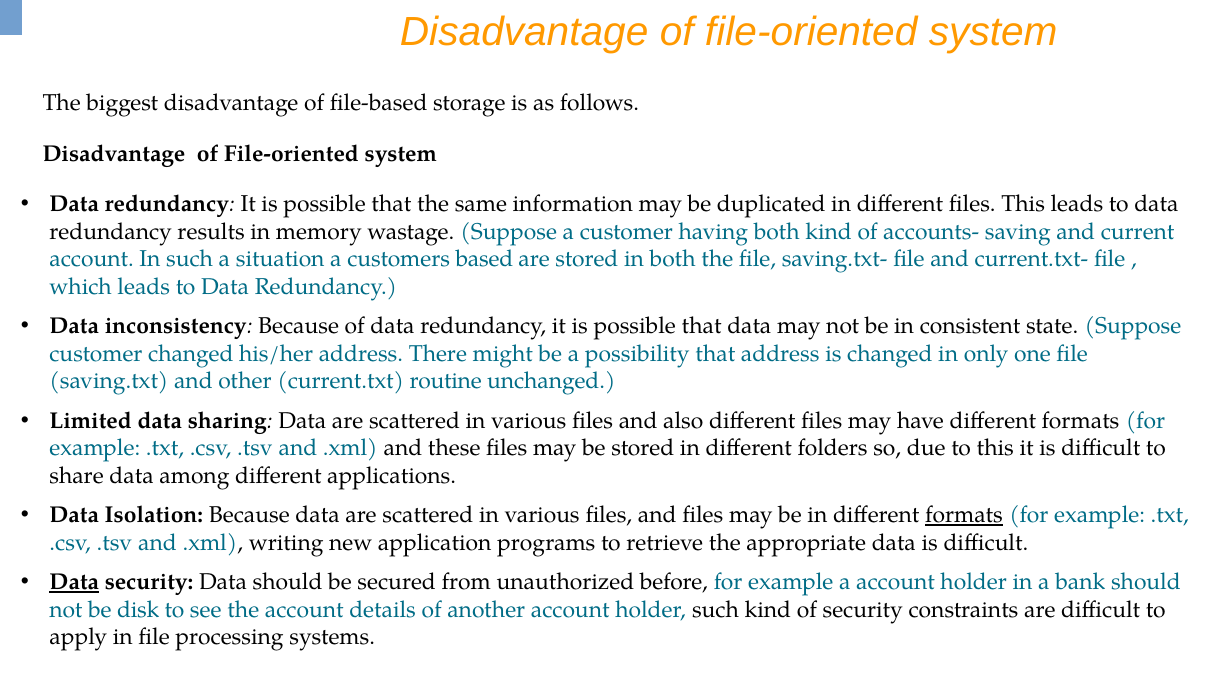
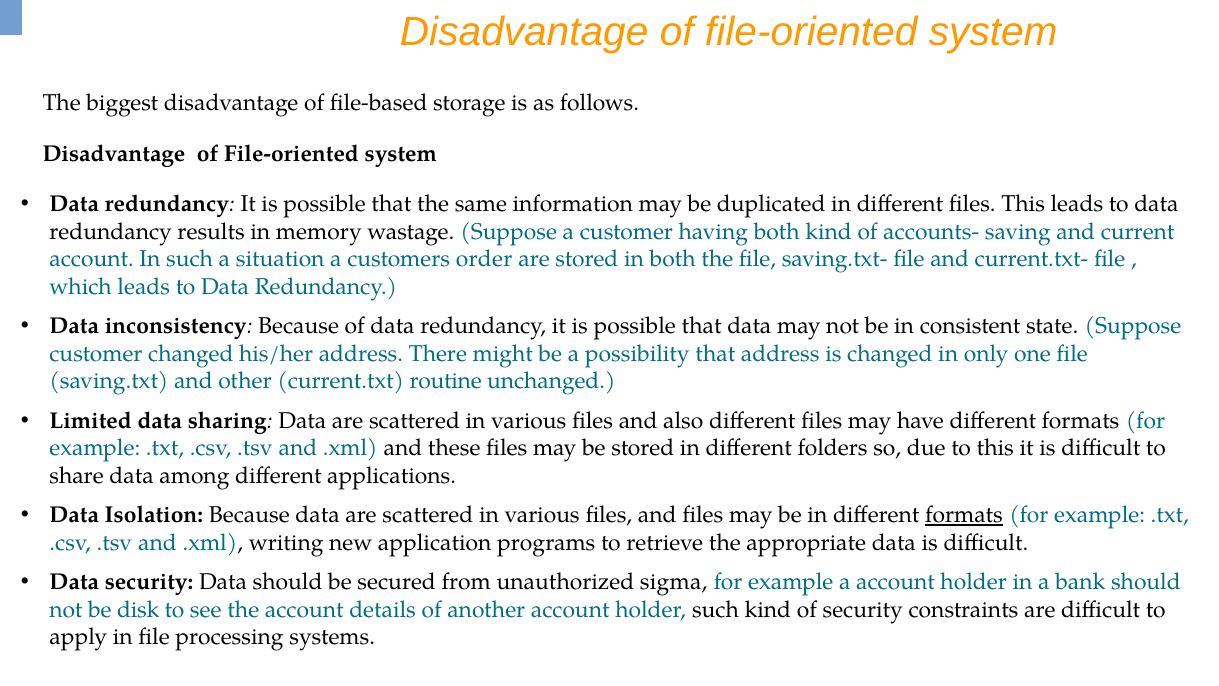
based: based -> order (484, 259)
Data underline: present -> none (74, 582)
before: before -> sigma (674, 582)
